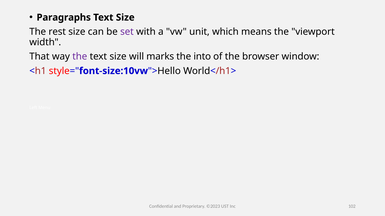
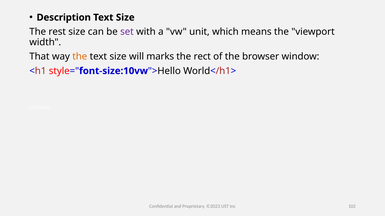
Paragraphs: Paragraphs -> Description (64, 17)
the colour: purple -> orange (80, 57)
into: into -> rect (202, 57)
